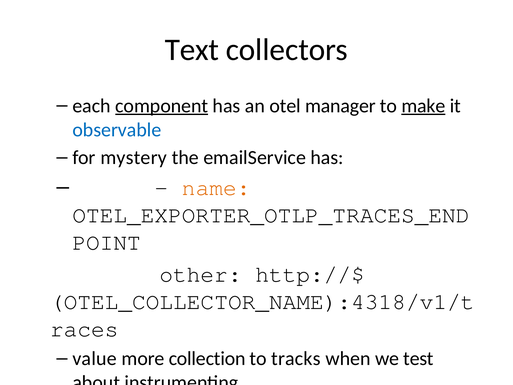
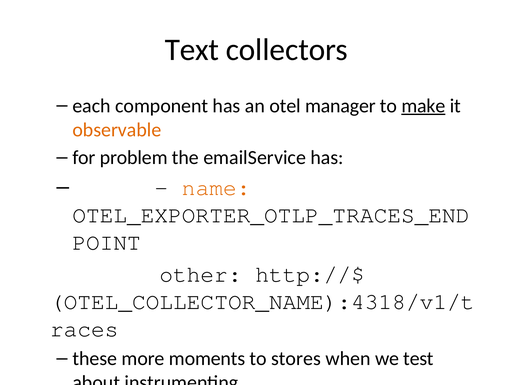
component underline: present -> none (162, 106)
observable colour: blue -> orange (117, 130)
mystery: mystery -> problem (134, 158)
value: value -> these (95, 358)
collection: collection -> moments (207, 358)
tracks: tracks -> stores (296, 358)
